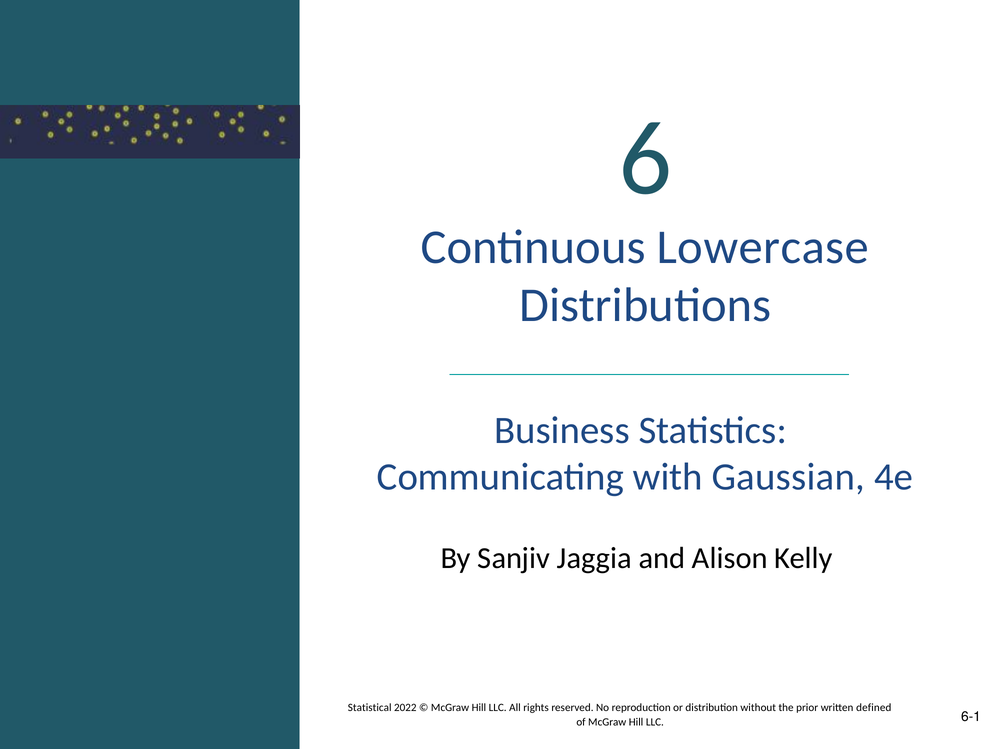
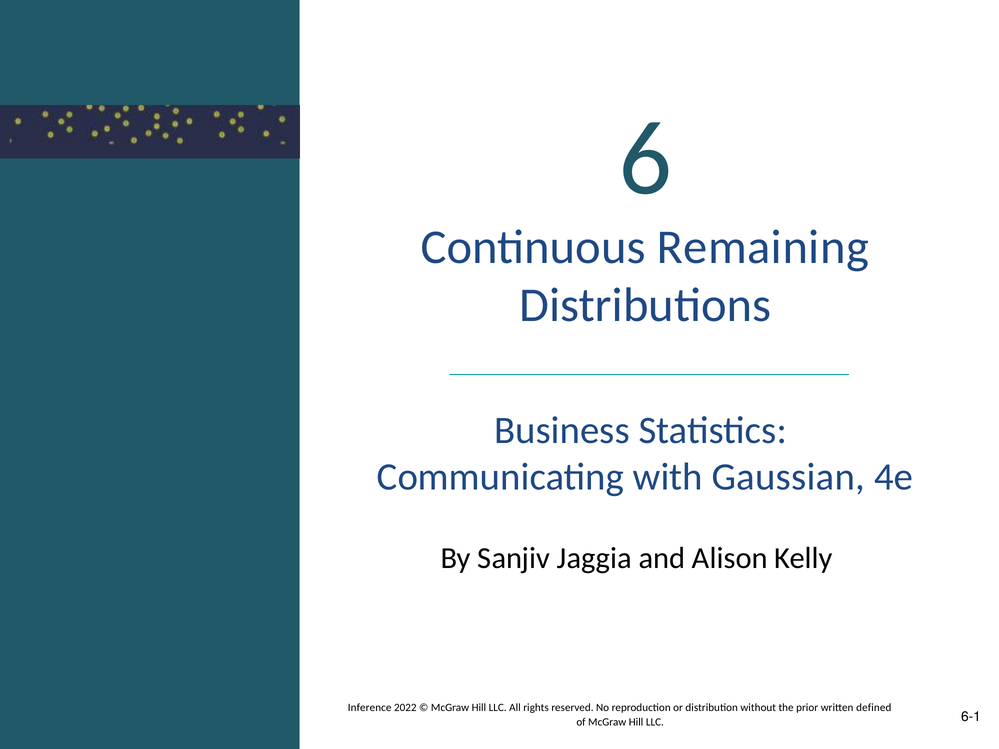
Lowercase: Lowercase -> Remaining (763, 247)
Statistical: Statistical -> Inference (370, 708)
